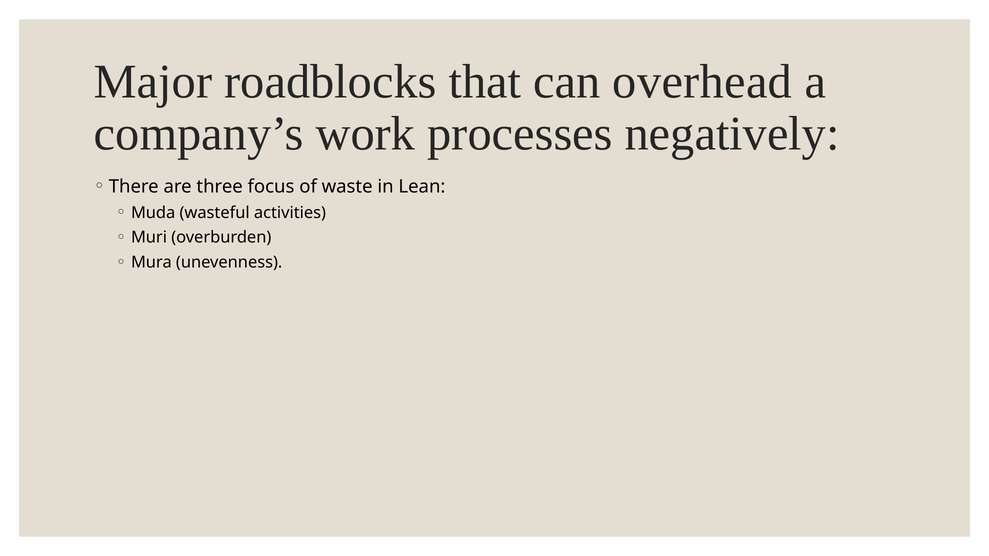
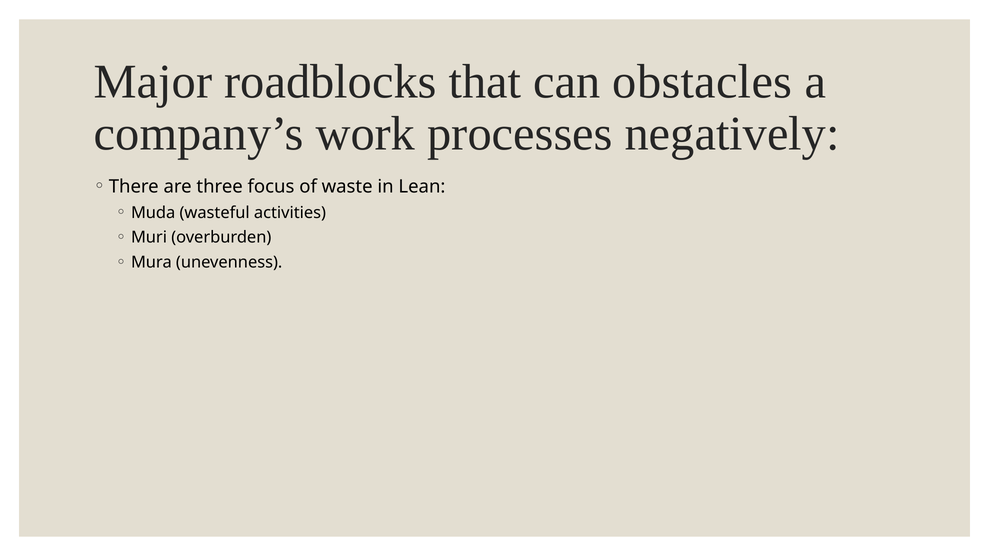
overhead: overhead -> obstacles (702, 82)
